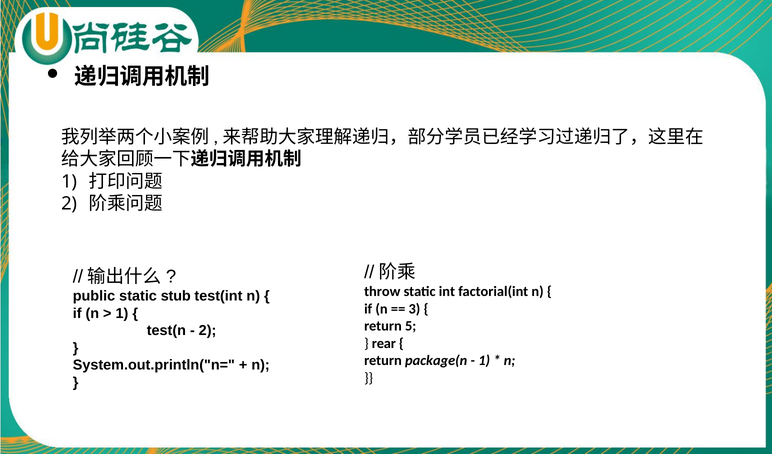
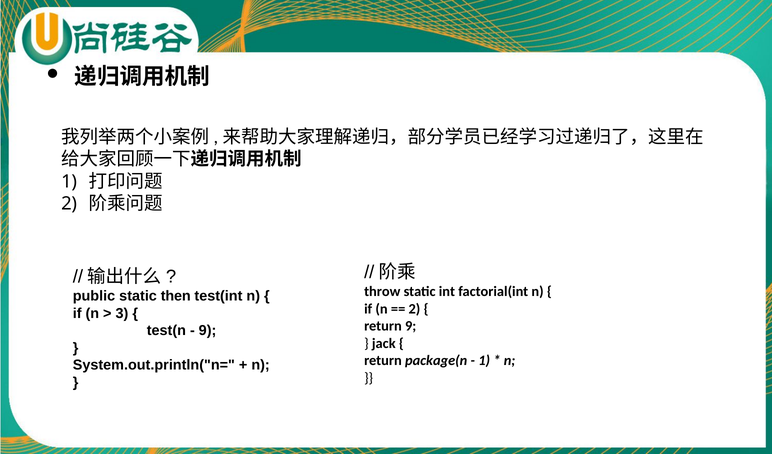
stub: stub -> then (176, 296)
3: 3 -> 2 (414, 309)
1: 1 -> 3 (122, 314)
return 5: 5 -> 9 (411, 326)
2: 2 -> 9 (208, 331)
rear: rear -> jack (384, 344)
